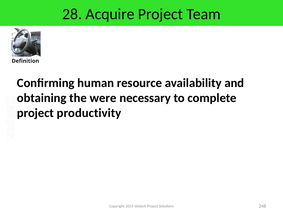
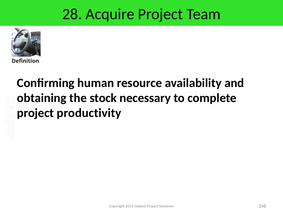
were: were -> stock (103, 98)
